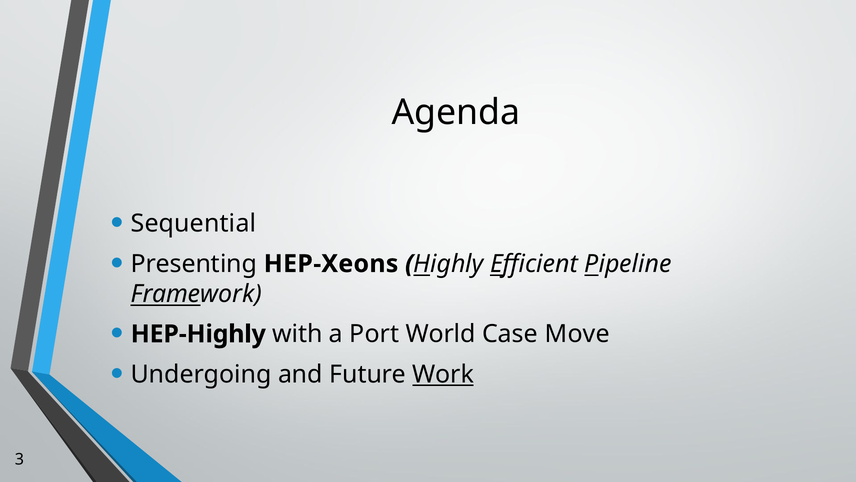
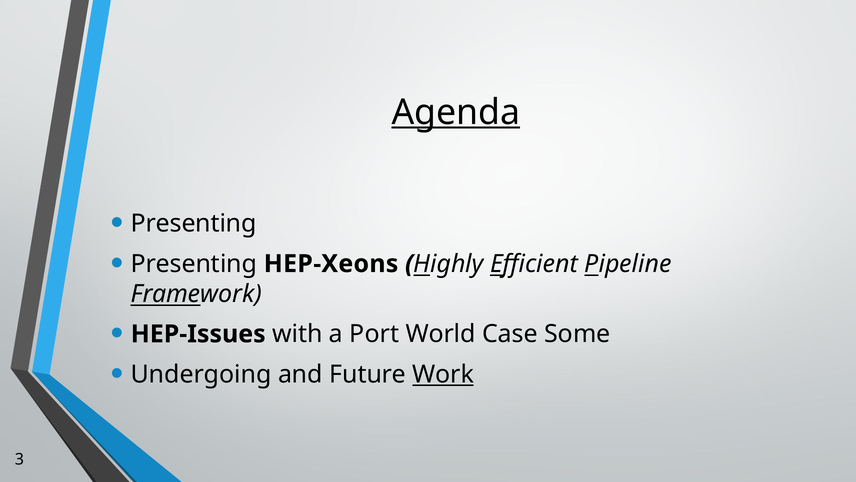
Agenda underline: none -> present (456, 112)
Sequential: Sequential -> Presenting (194, 223)
HEP-Highly: HEP-Highly -> HEP-Issues (198, 334)
Move: Move -> Some (577, 334)
